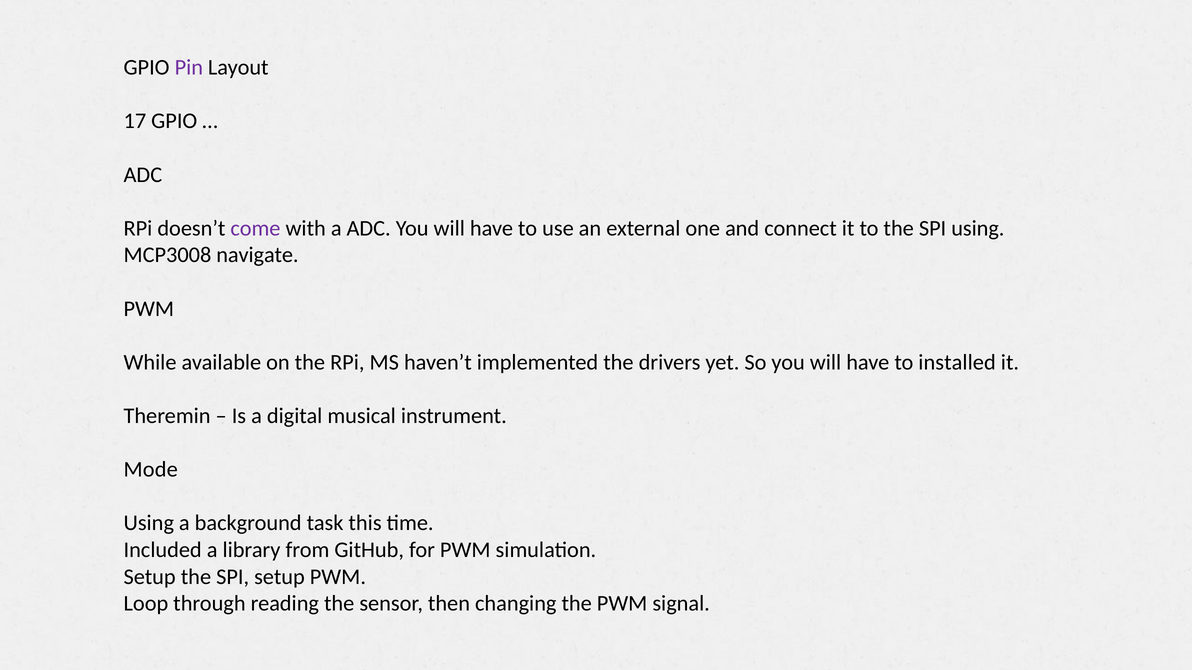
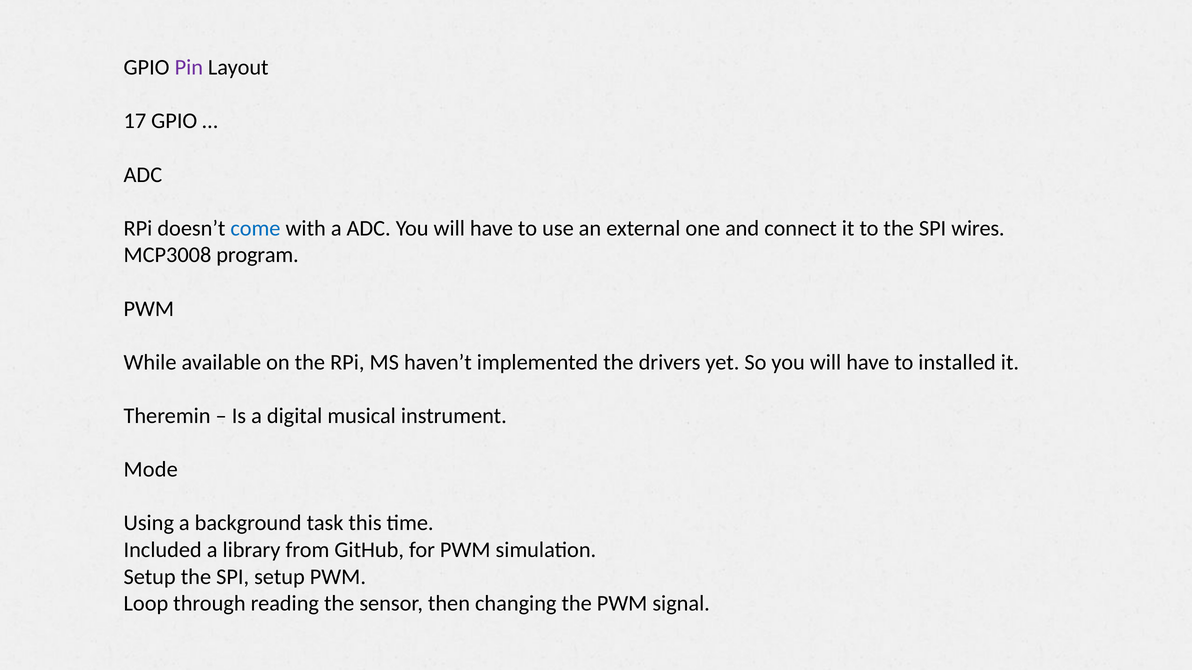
come colour: purple -> blue (255, 228)
SPI using: using -> wires (978, 228)
navigate: navigate -> program (258, 255)
